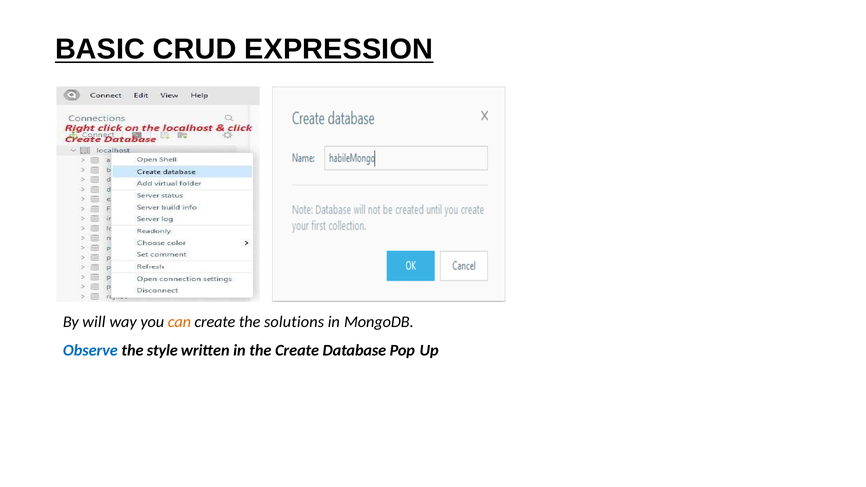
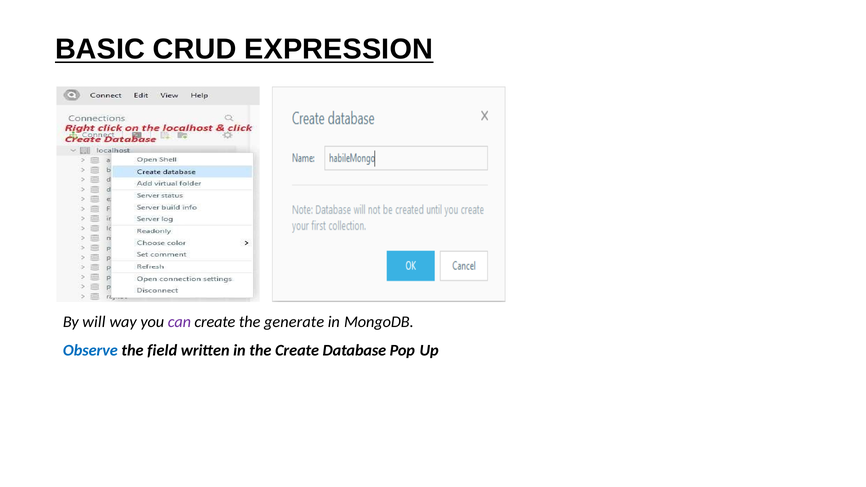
can colour: orange -> purple (179, 322)
solutions: solutions -> generate (294, 322)
style: style -> field (162, 350)
